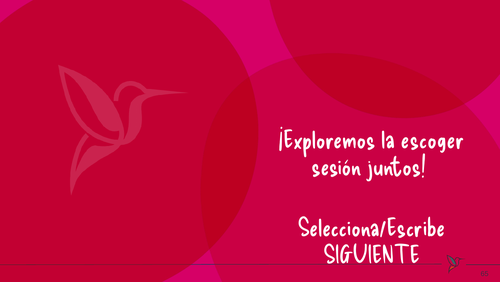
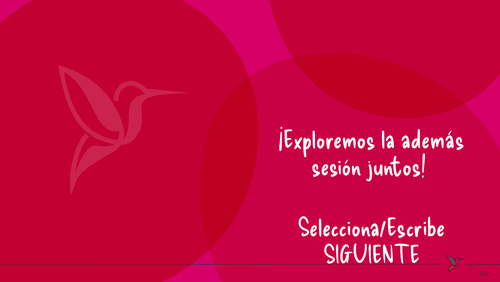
escoger: escoger -> además (433, 140)
